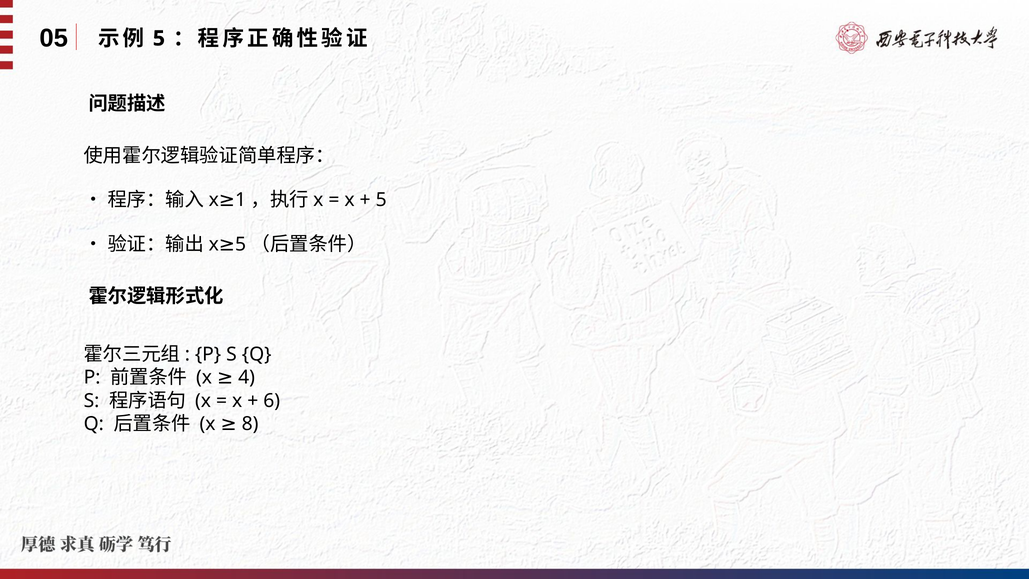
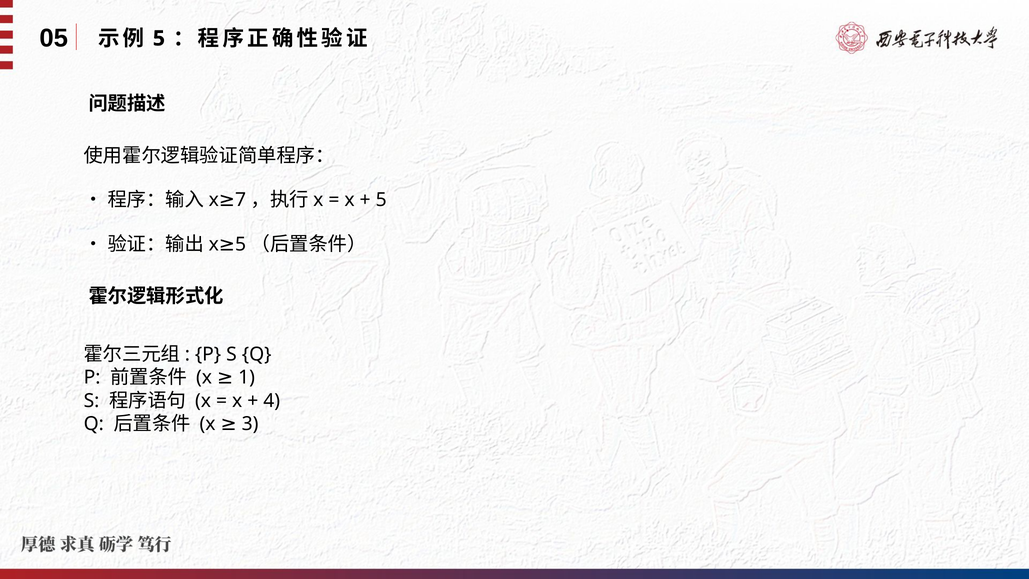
1: 1 -> 7 (241, 200)
4: 4 -> 1 (247, 377)
6: 6 -> 4 (272, 401)
8: 8 -> 3 (250, 424)
